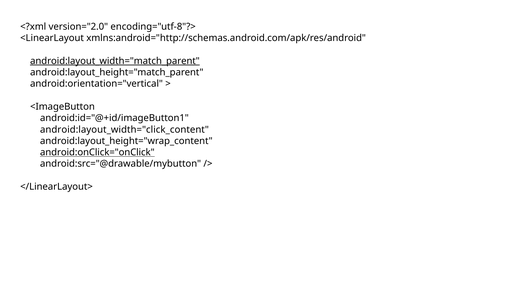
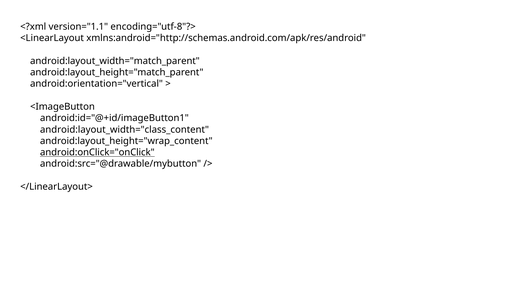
version="2.0: version="2.0 -> version="1.1 (78, 27)
android:layout_width="match_parent underline: present -> none (115, 61)
android:layout_width="click_content: android:layout_width="click_content -> android:layout_width="class_content (124, 129)
